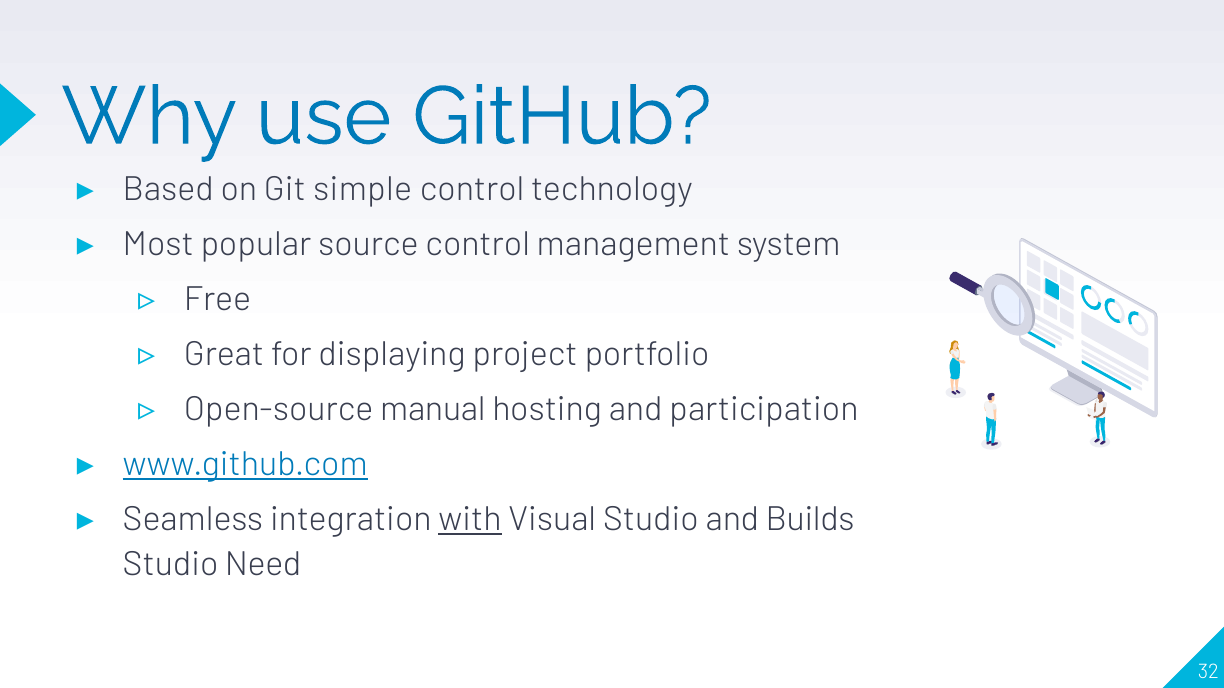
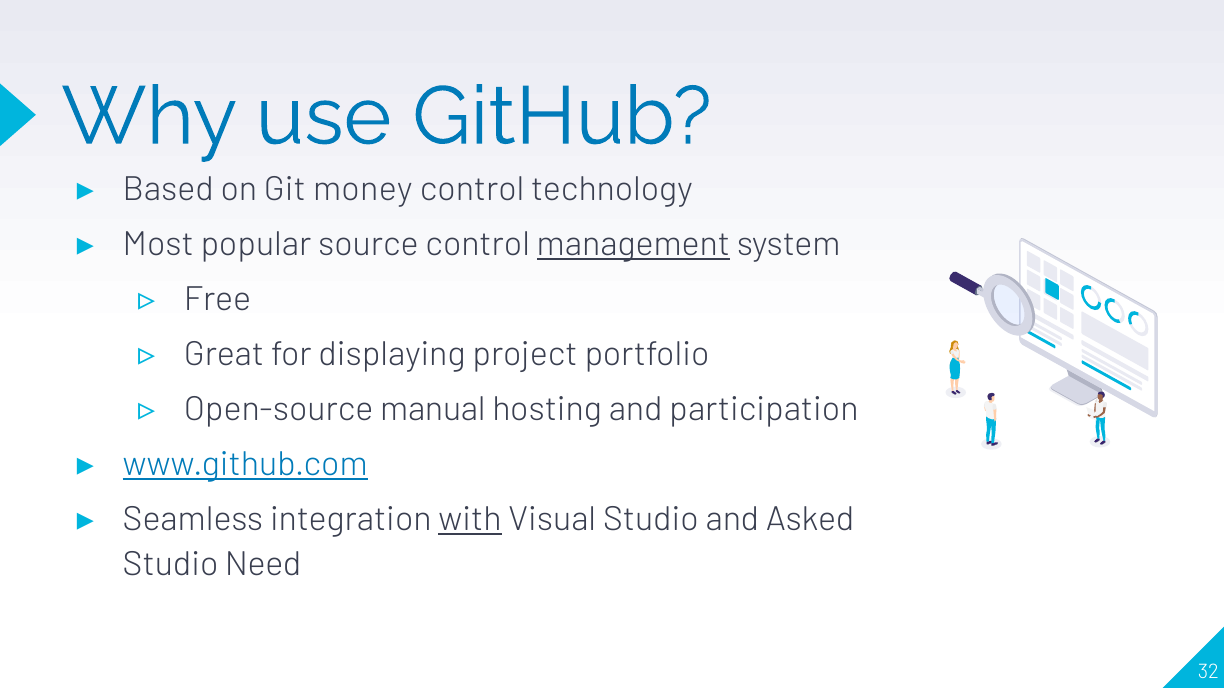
simple: simple -> money (363, 189)
management underline: none -> present (633, 245)
Builds: Builds -> Asked (810, 520)
